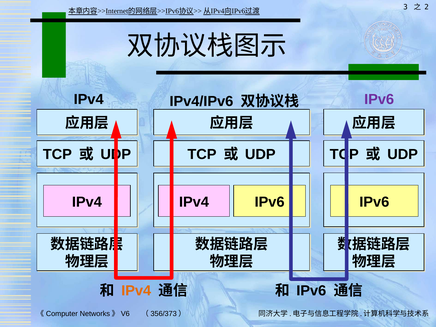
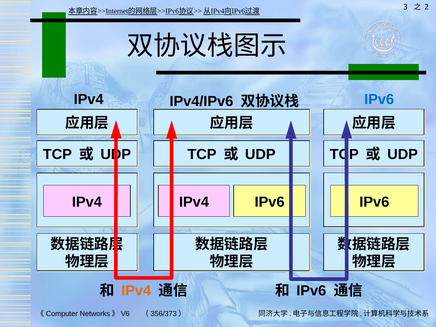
IPv6 colour: purple -> blue (379, 99)
